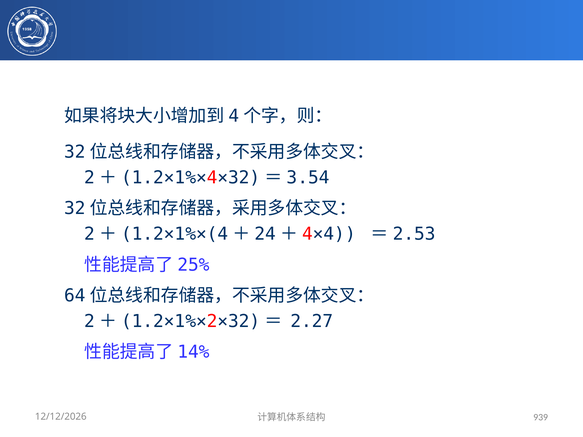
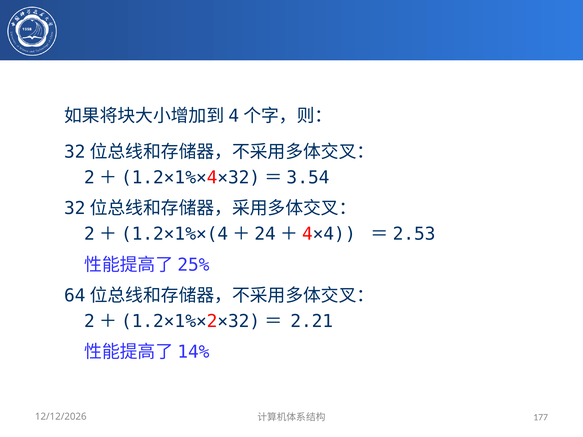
2.27: 2.27 -> 2.21 (312, 321)
939: 939 -> 177 (541, 417)
